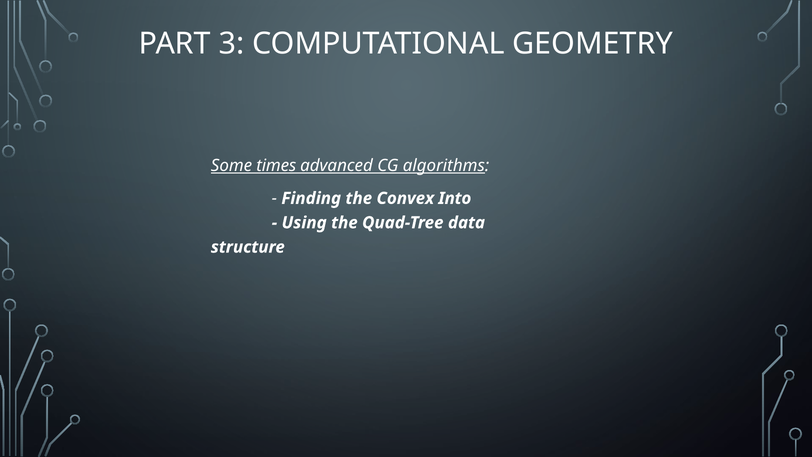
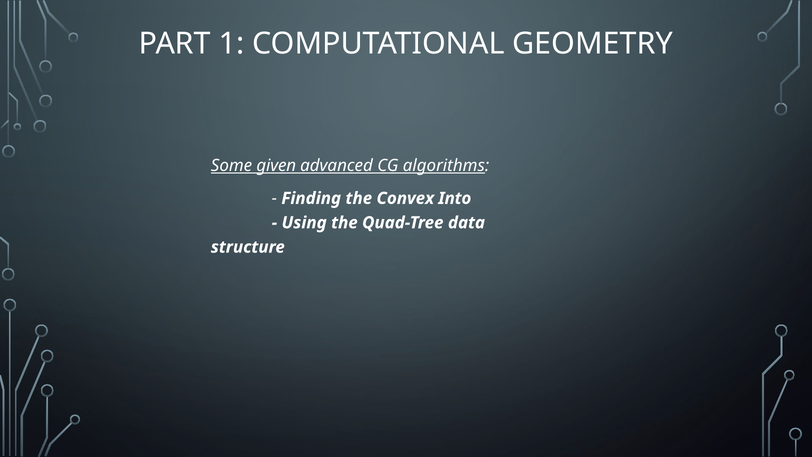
3: 3 -> 1 (231, 44)
times: times -> given (276, 165)
